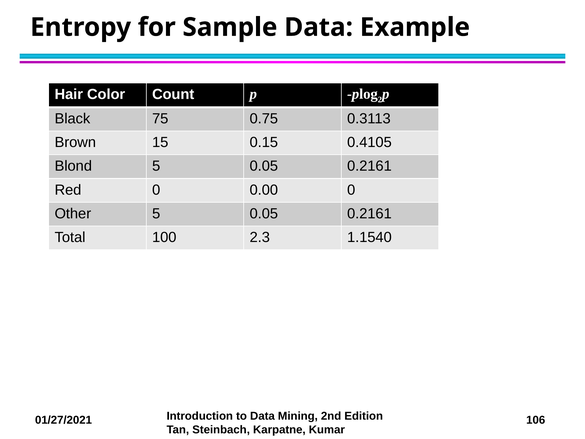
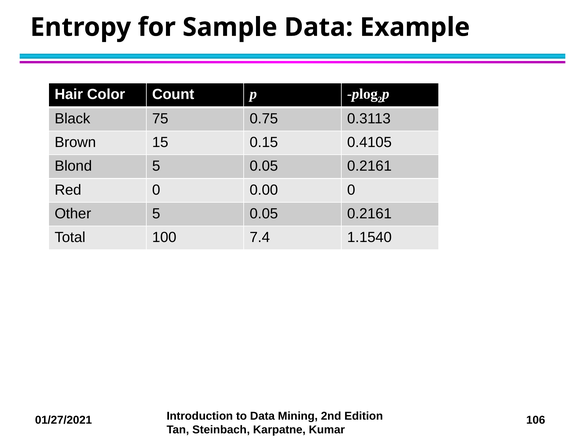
2.3: 2.3 -> 7.4 (260, 237)
